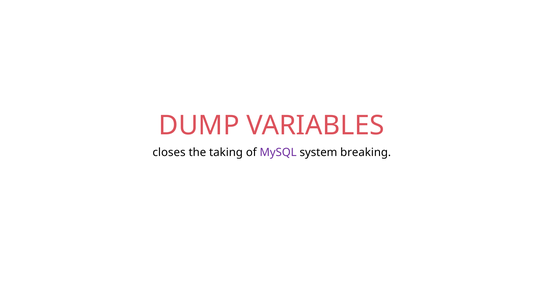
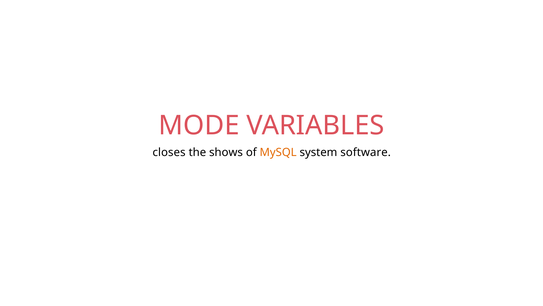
DUMP: DUMP -> MODE (199, 125)
taking: taking -> shows (226, 152)
MySQL colour: purple -> orange (278, 152)
breaking: breaking -> software (366, 152)
